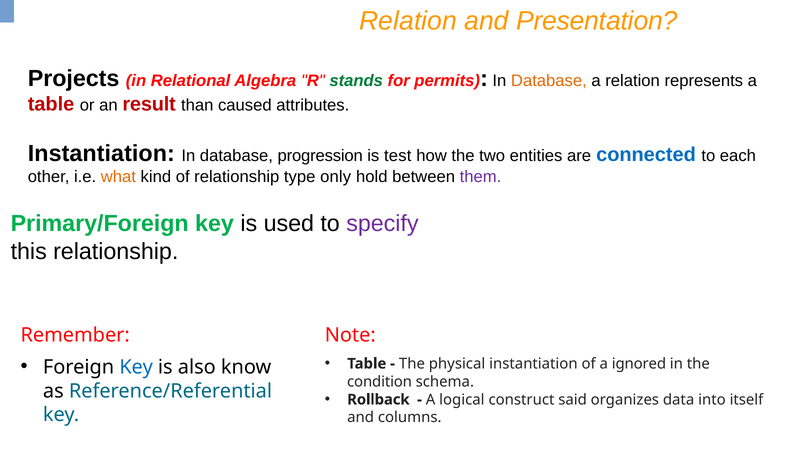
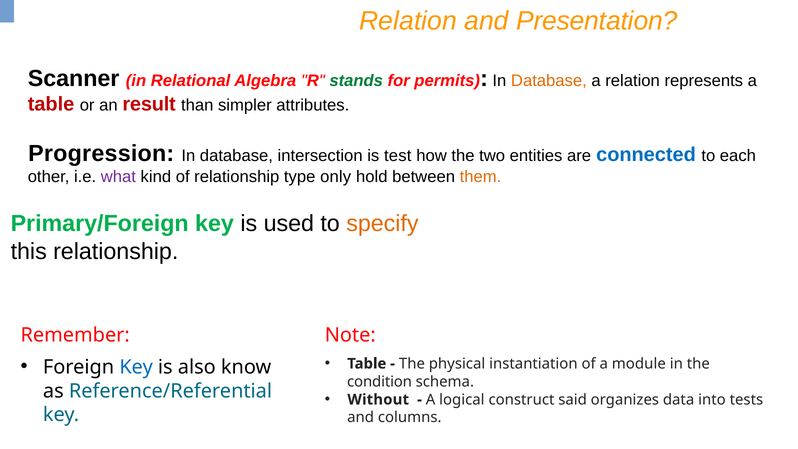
Projects: Projects -> Scanner (74, 78)
caused: caused -> simpler (245, 105)
Instantiation: Instantiation -> Progression (101, 153)
progression: progression -> intersection (320, 156)
what colour: orange -> purple (118, 177)
them colour: purple -> orange (480, 177)
specify colour: purple -> orange (382, 223)
ignored: ignored -> module (639, 364)
Rollback: Rollback -> Without (378, 399)
itself: itself -> tests (746, 399)
